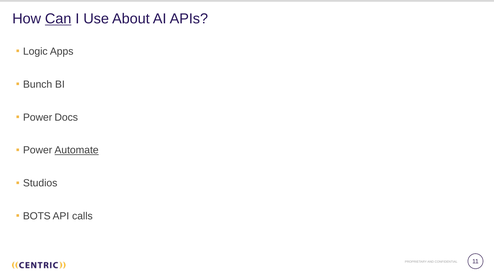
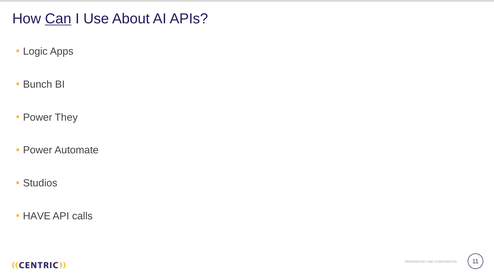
Docs: Docs -> They (66, 117)
Automate underline: present -> none (77, 150)
BOTS: BOTS -> HAVE (37, 216)
